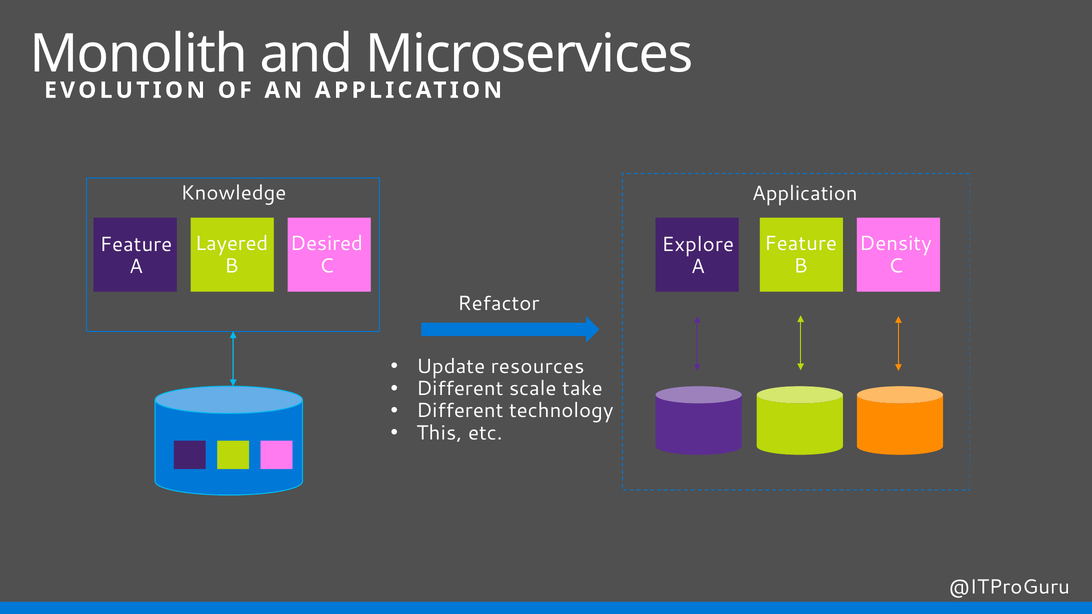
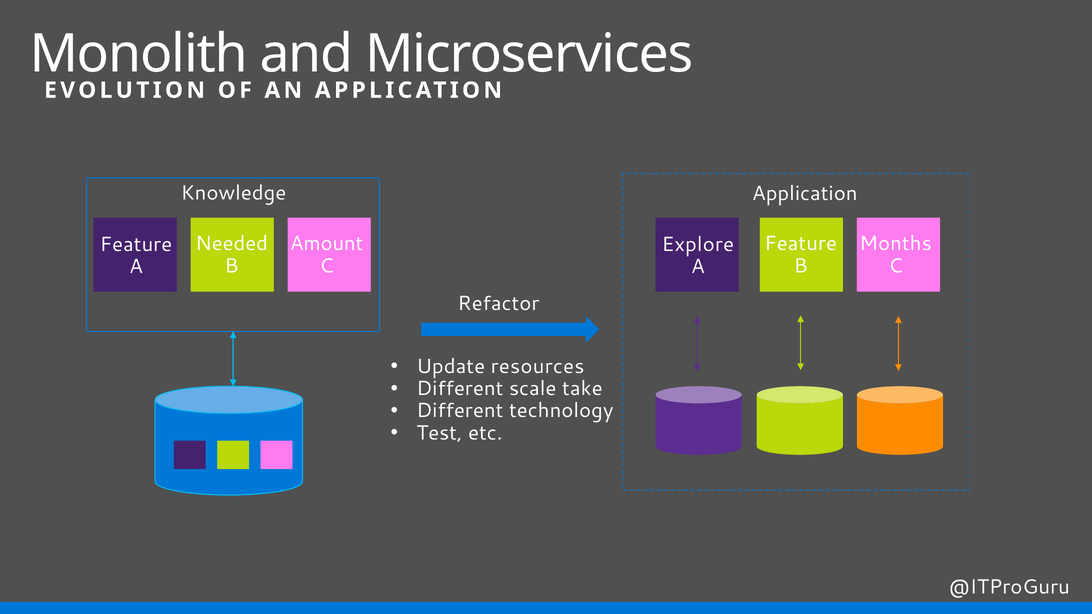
Layered: Layered -> Needed (232, 244)
Desired: Desired -> Amount (327, 244)
Density: Density -> Months (895, 244)
This: This -> Test (439, 433)
